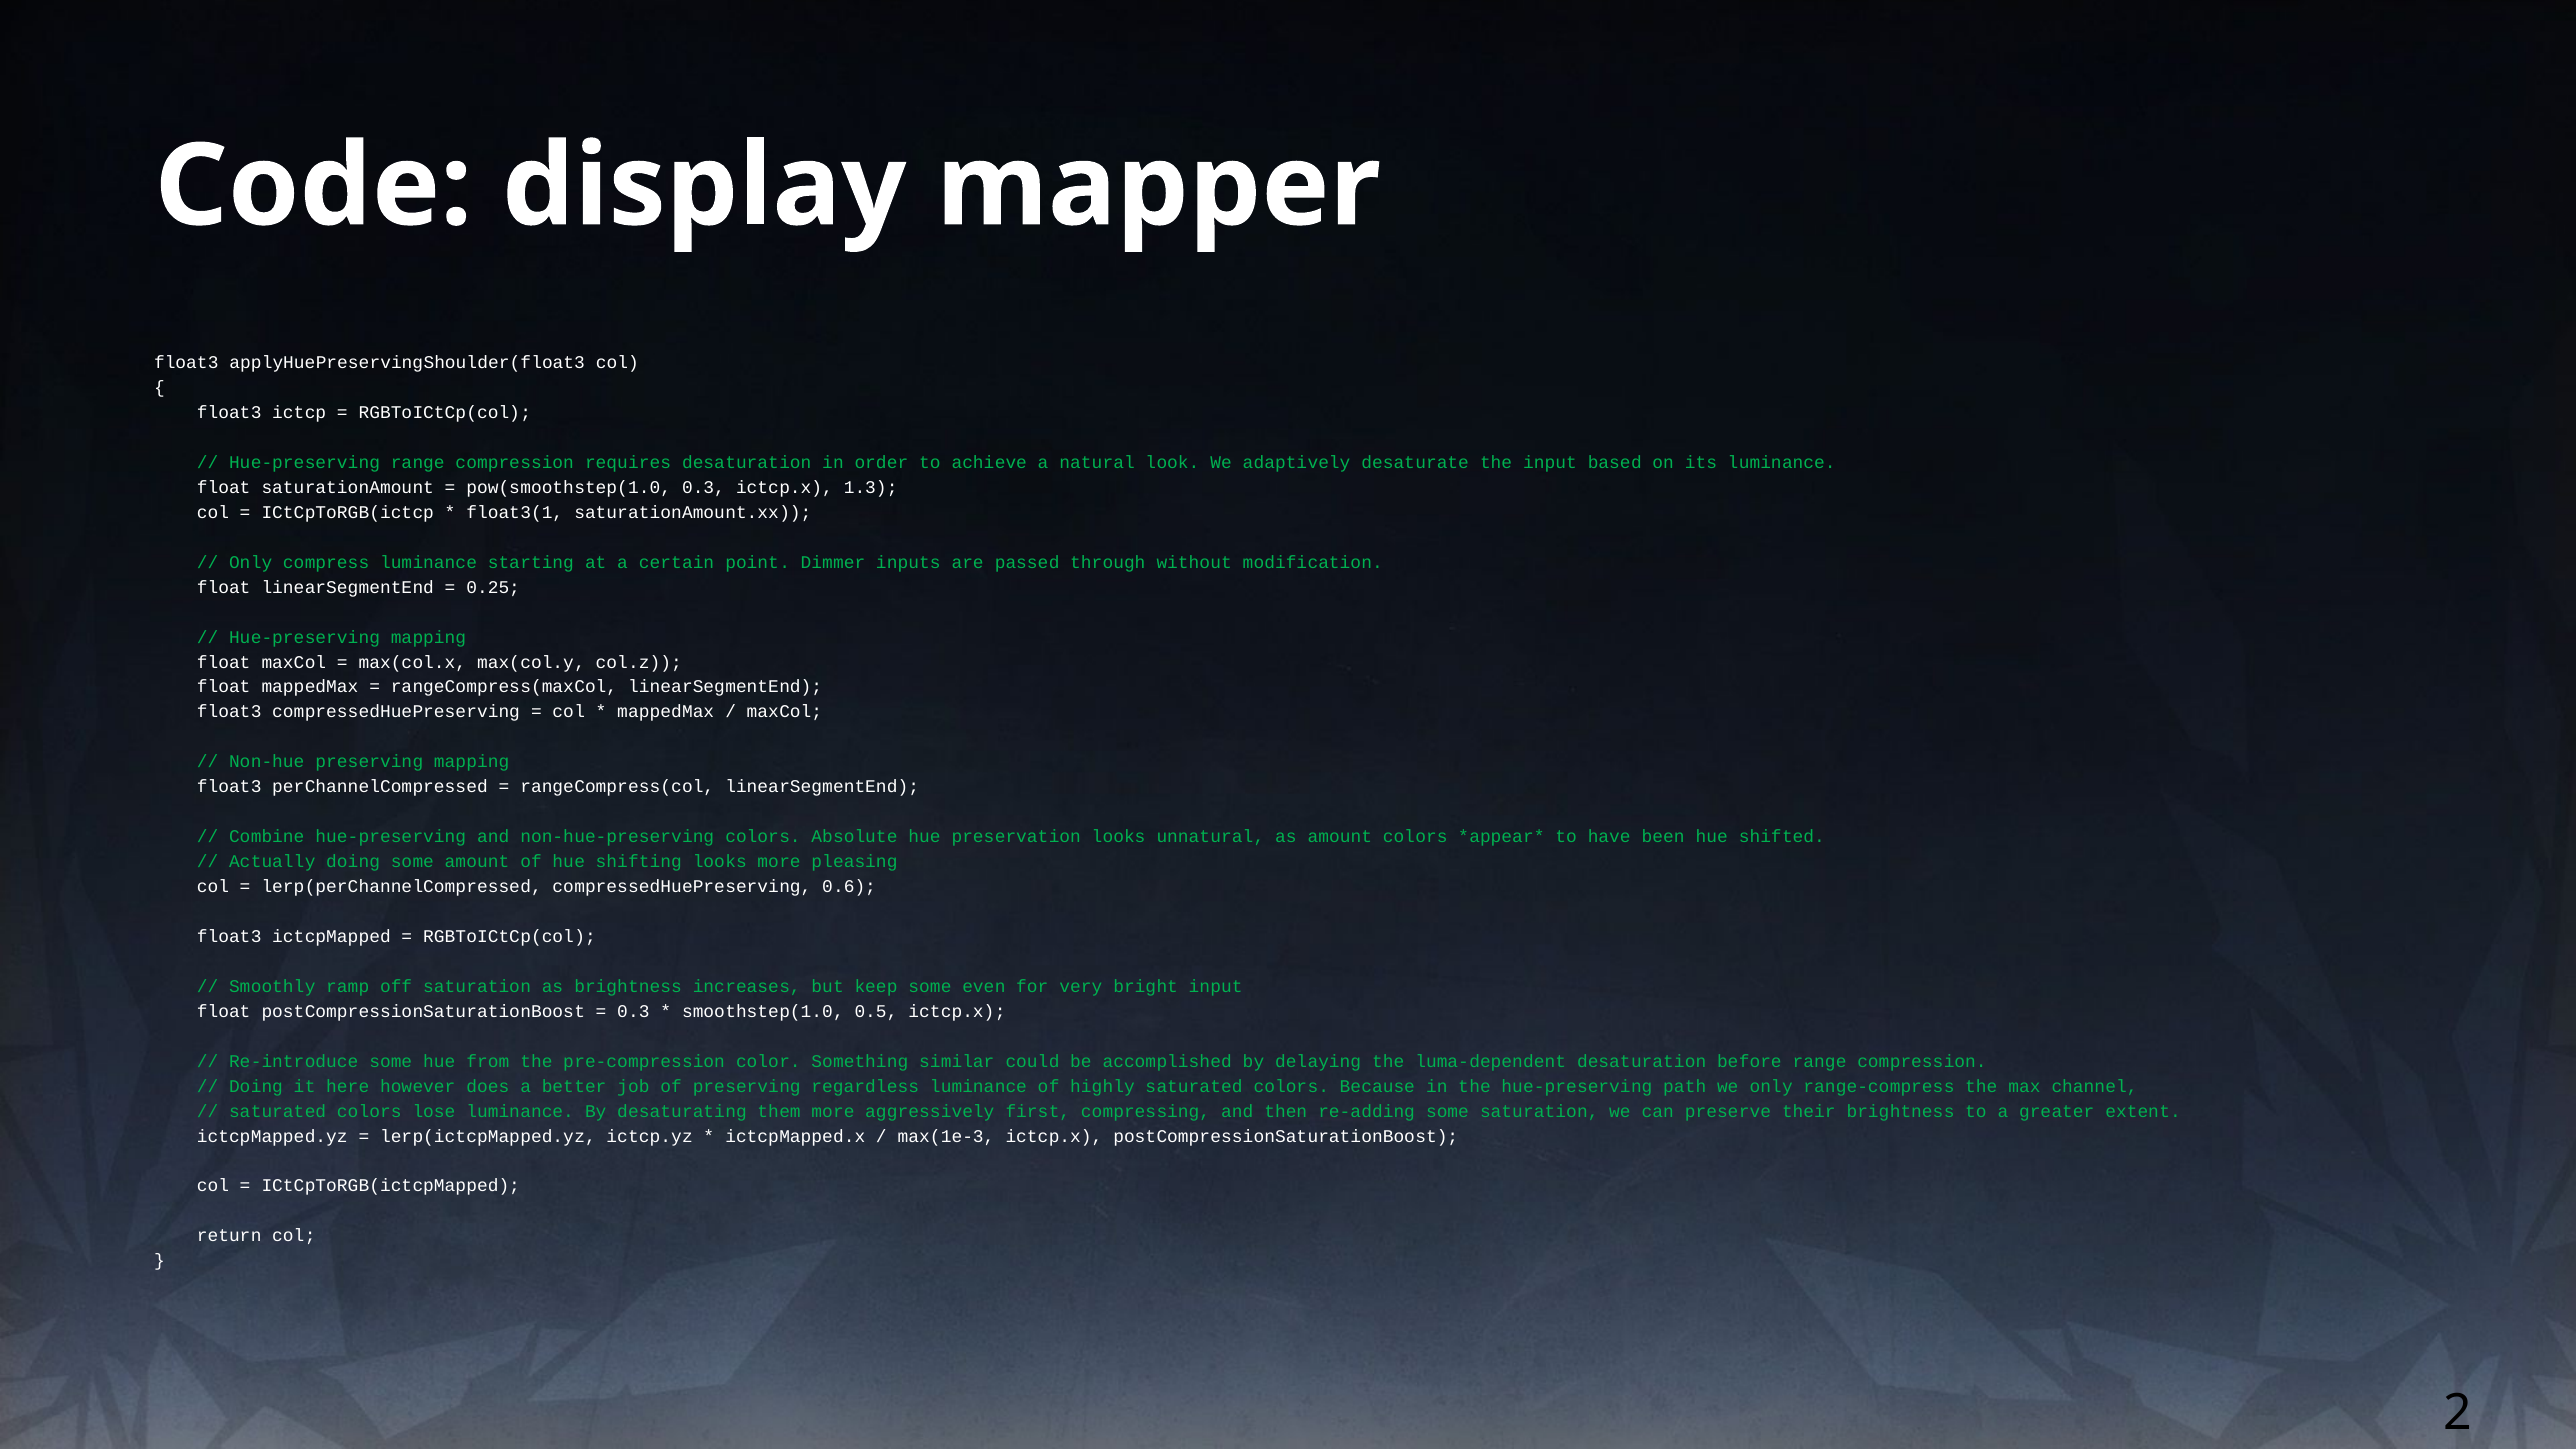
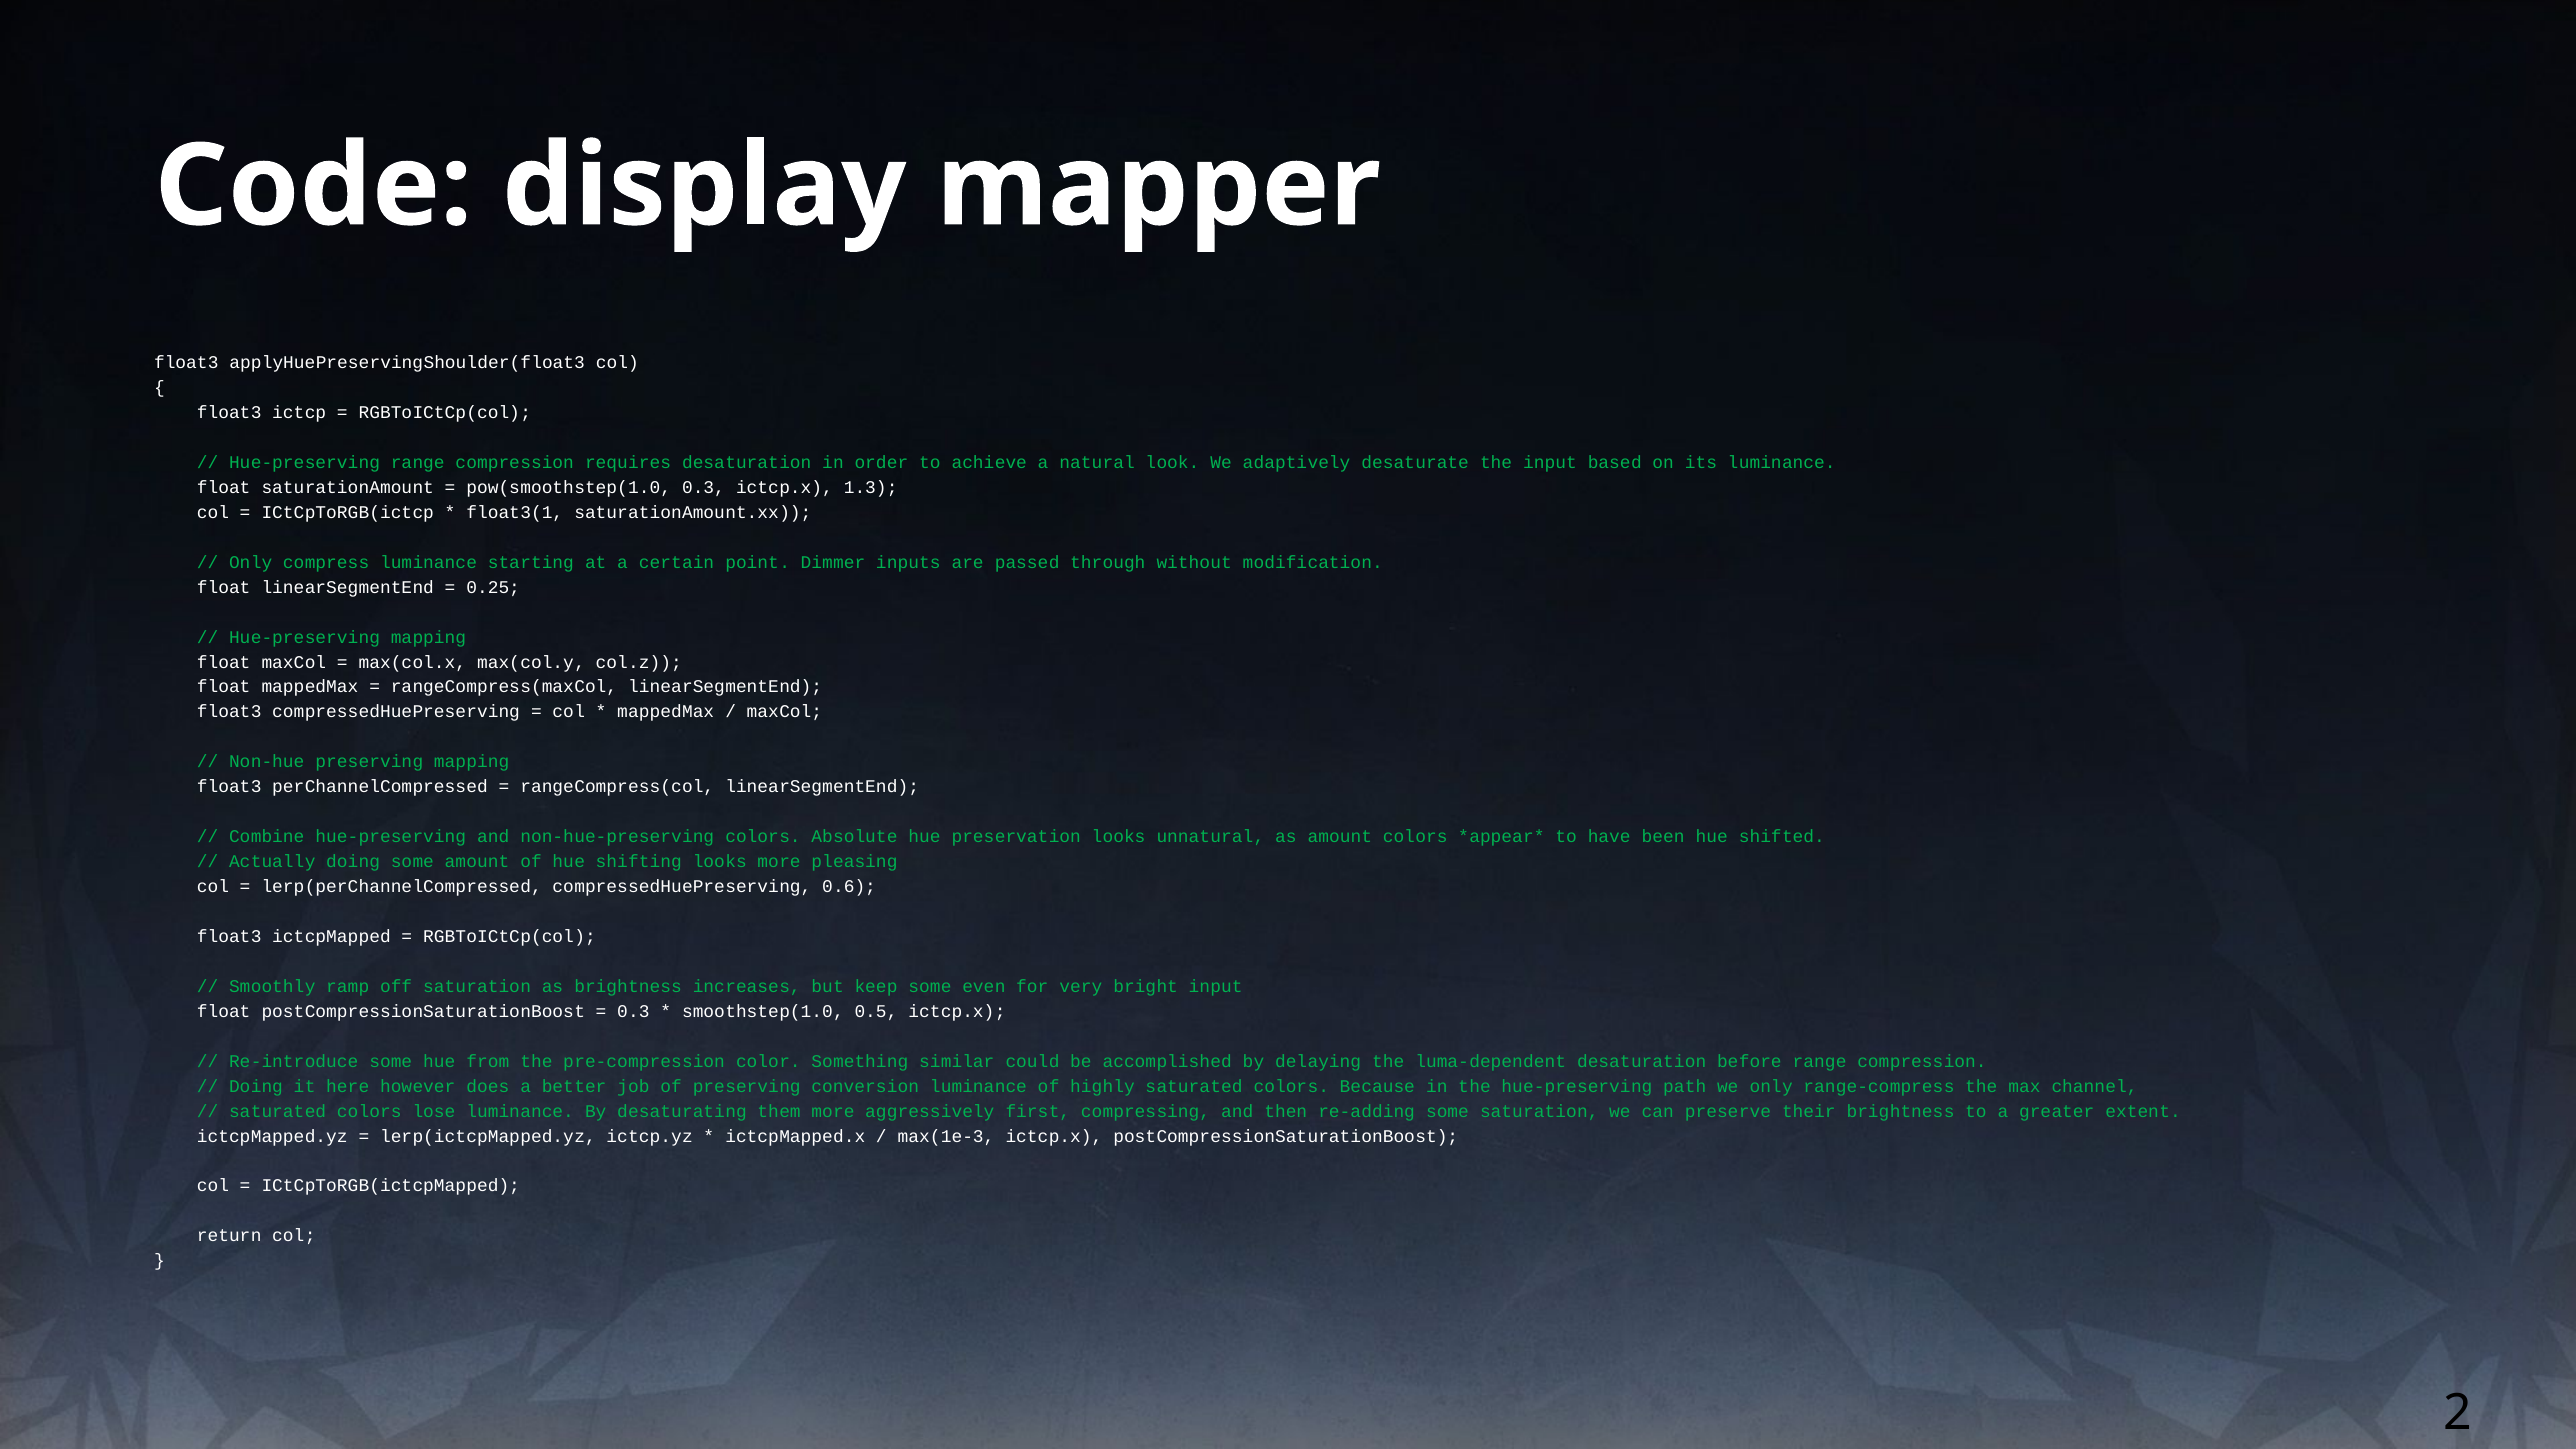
regardless: regardless -> conversion (865, 1086)
